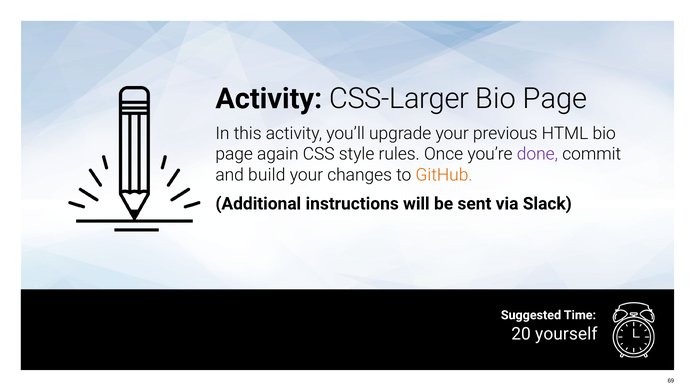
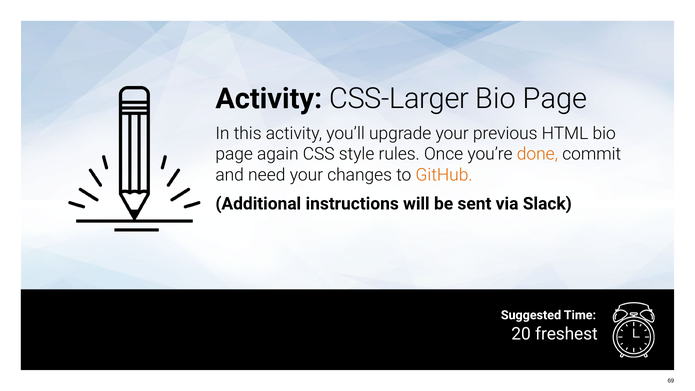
done colour: purple -> orange (537, 154)
build: build -> need (267, 175)
yourself: yourself -> freshest (566, 334)
